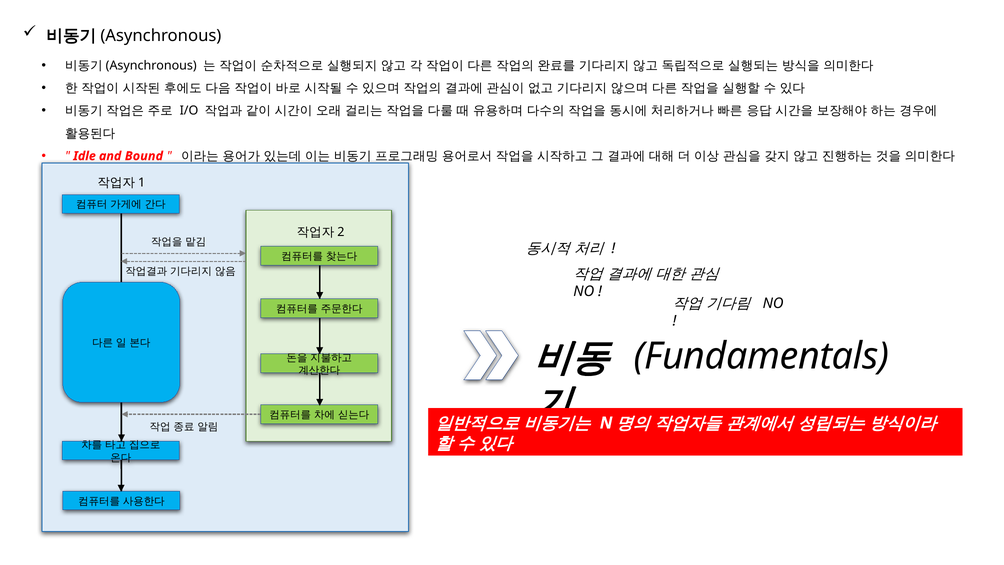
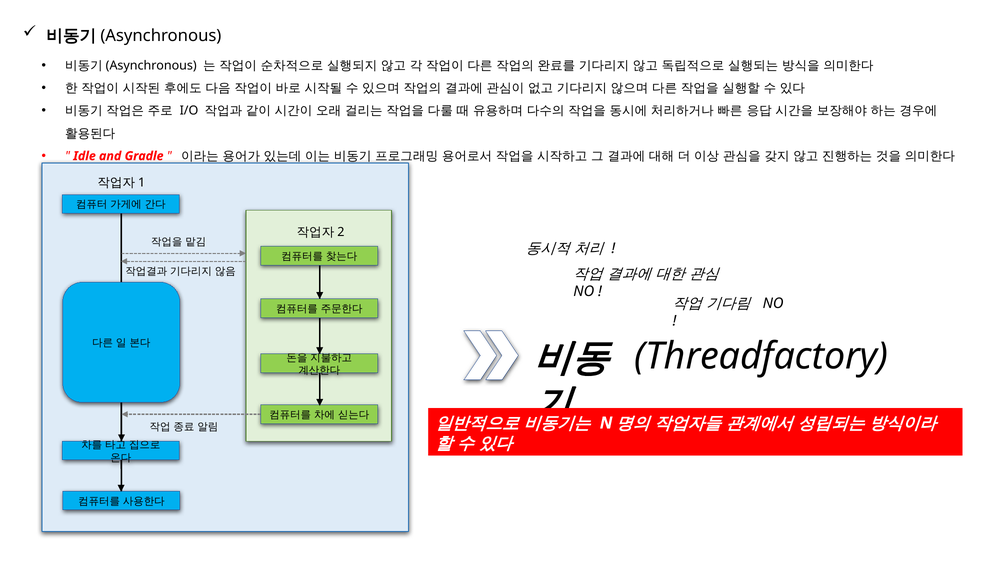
Bound: Bound -> Gradle (144, 156)
Fundamentals: Fundamentals -> Threadfactory (761, 356)
